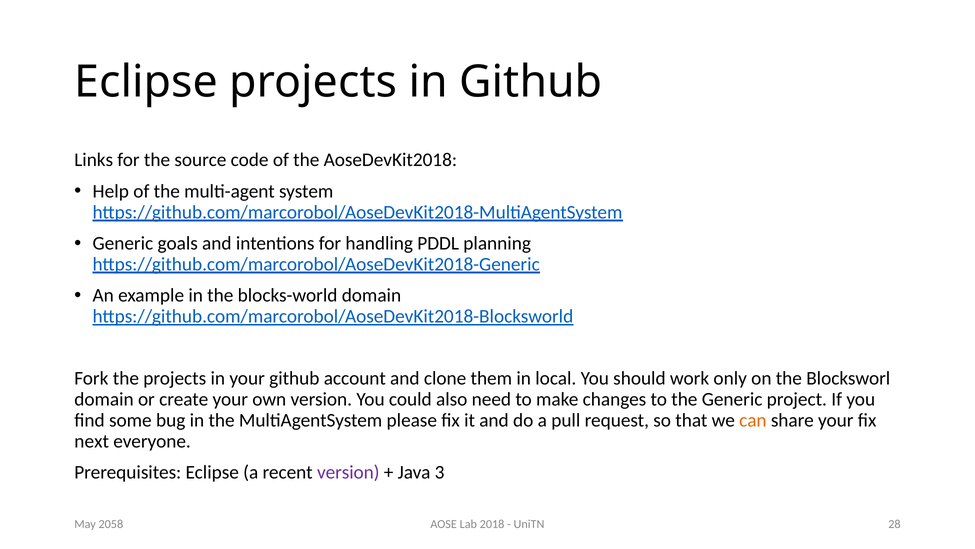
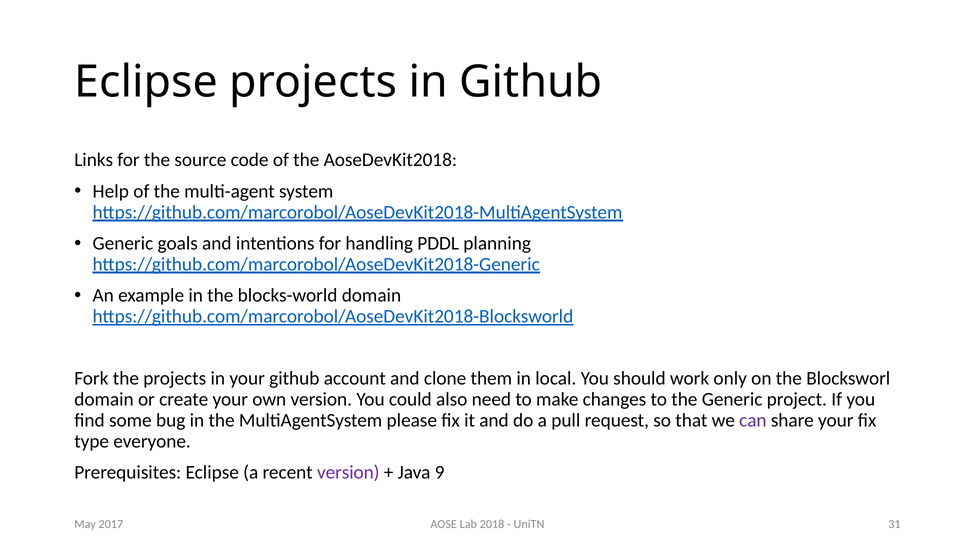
can colour: orange -> purple (753, 420)
next: next -> type (92, 441)
3: 3 -> 9 (440, 472)
28: 28 -> 31 (894, 524)
2058: 2058 -> 2017 (111, 524)
